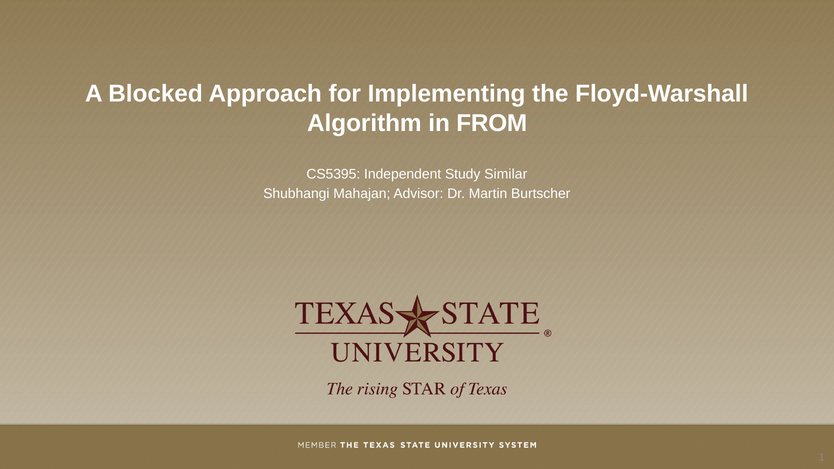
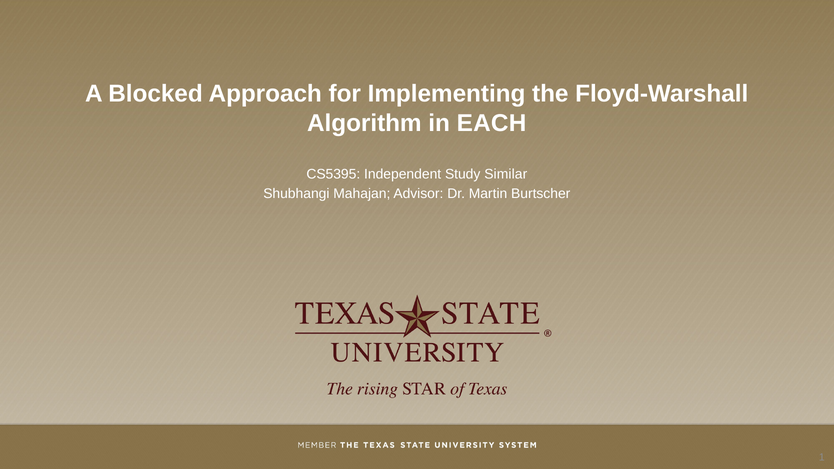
FROM: FROM -> EACH (492, 123)
